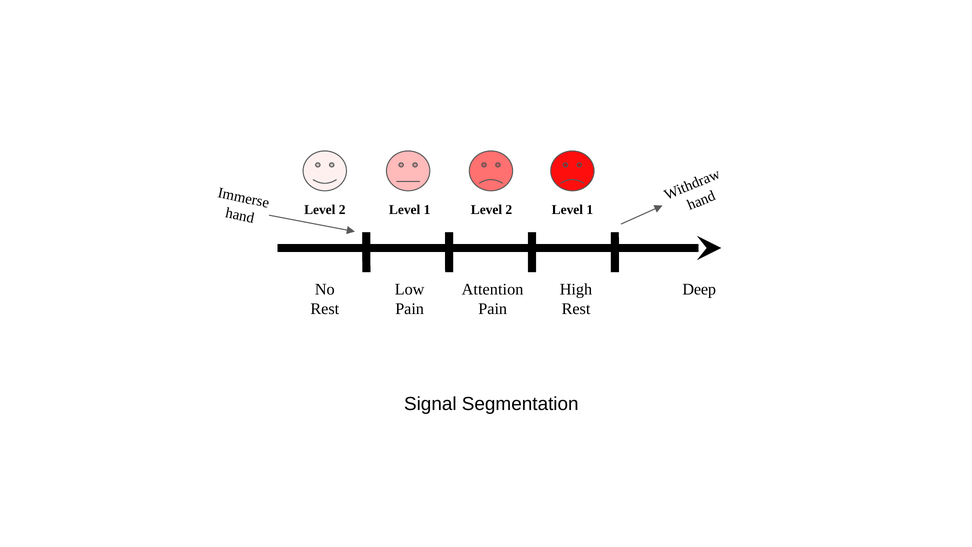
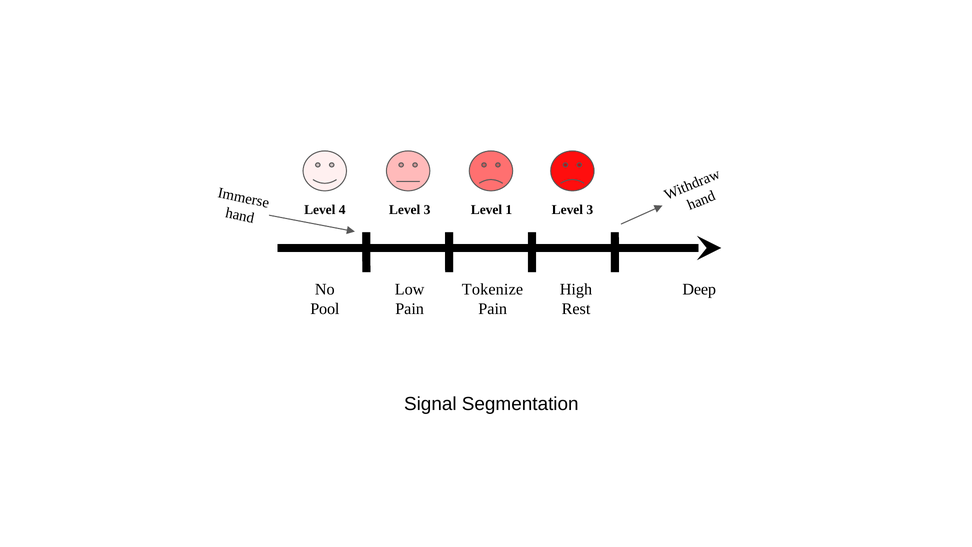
2: 2 -> 4 (342, 210)
1: 1 -> 3 (427, 210)
2: 2 -> 1 (509, 210)
1: 1 -> 3 (590, 210)
Attention: Attention -> Tokenize (493, 289)
Rest: Rest -> Pool (325, 309)
